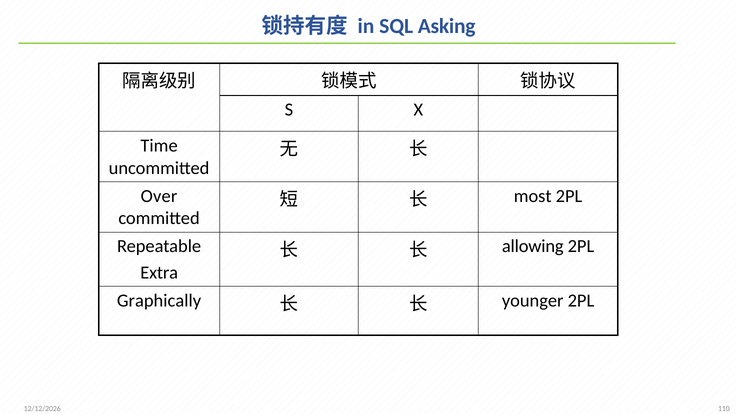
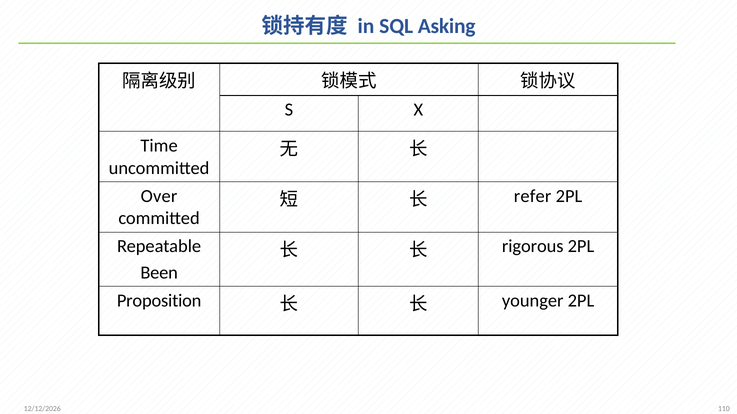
most: most -> refer (533, 196)
allowing: allowing -> rigorous (533, 247)
Extra: Extra -> Been (159, 273)
Graphically: Graphically -> Proposition (159, 301)
